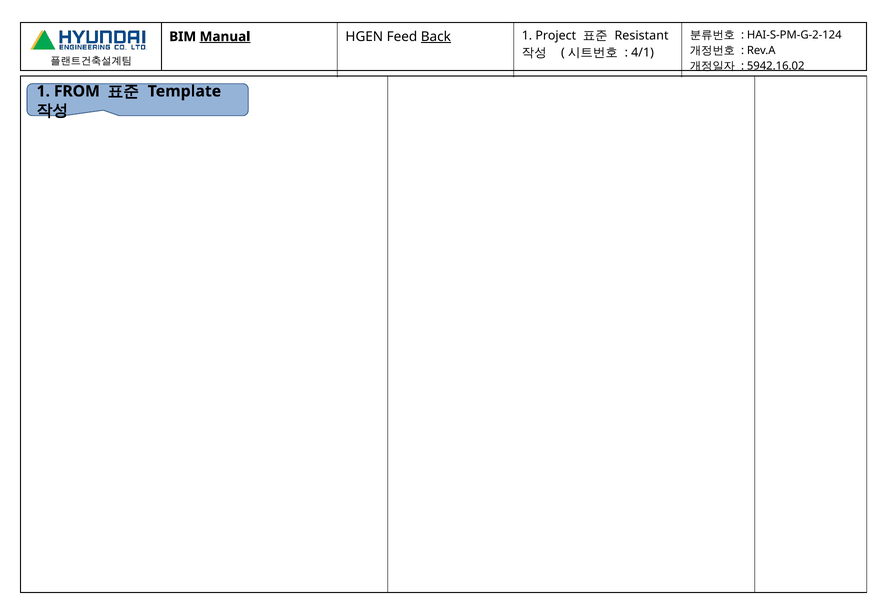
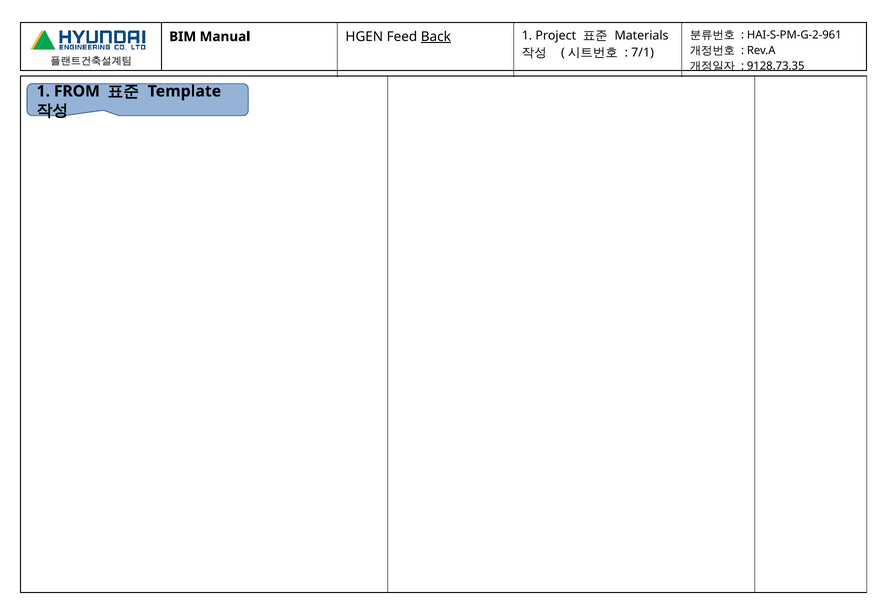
HAI-S-PM-G-2-124: HAI-S-PM-G-2-124 -> HAI-S-PM-G-2-961 (794, 35)
Manual underline: present -> none (225, 37)
Resistant: Resistant -> Materials (642, 36)
4/1: 4/1 -> 7/1 (643, 53)
5942.16.02: 5942.16.02 -> 9128.73.35 (776, 66)
